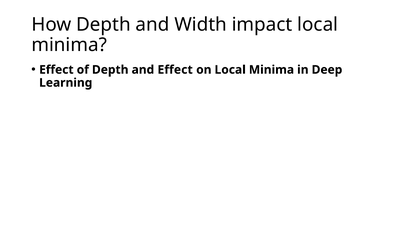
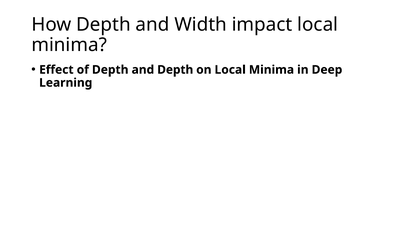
and Effect: Effect -> Depth (175, 70)
